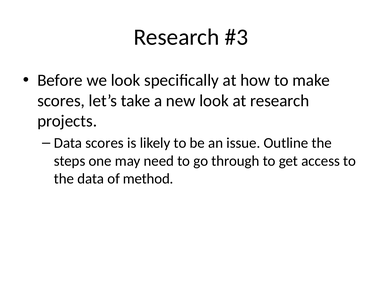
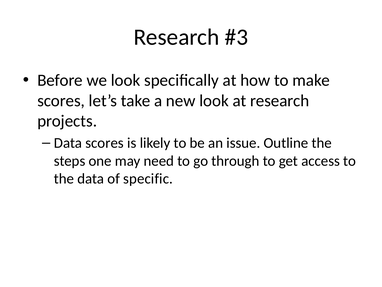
method: method -> specific (148, 179)
